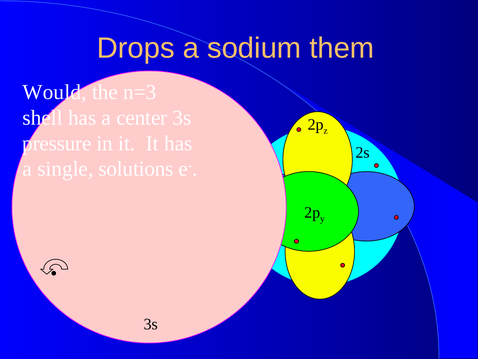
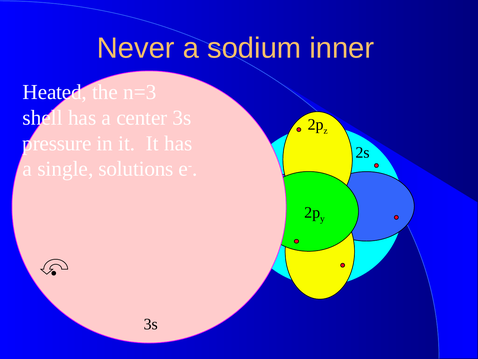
Drops: Drops -> Never (136, 48)
them: them -> inner (342, 48)
Would: Would -> Heated (55, 92)
